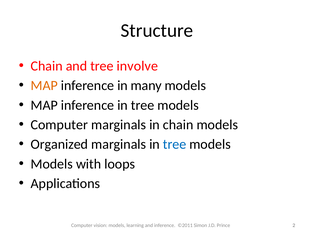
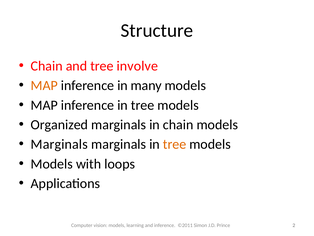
Computer: Computer -> Organized (59, 125)
Organized: Organized -> Marginals (59, 144)
tree colour: blue -> orange (175, 144)
